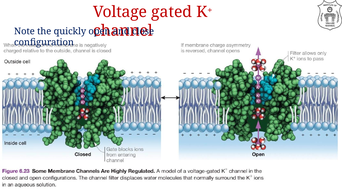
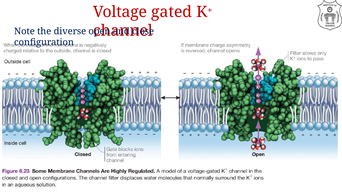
quickly: quickly -> diverse (70, 31)
